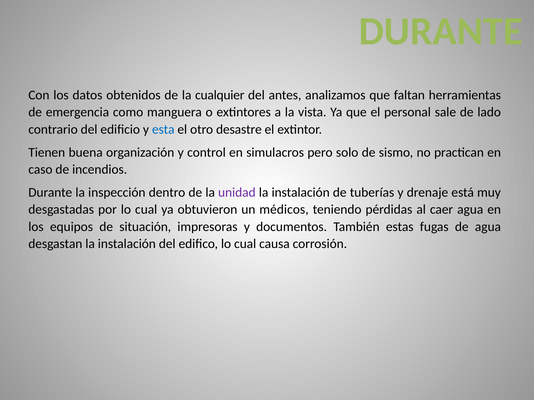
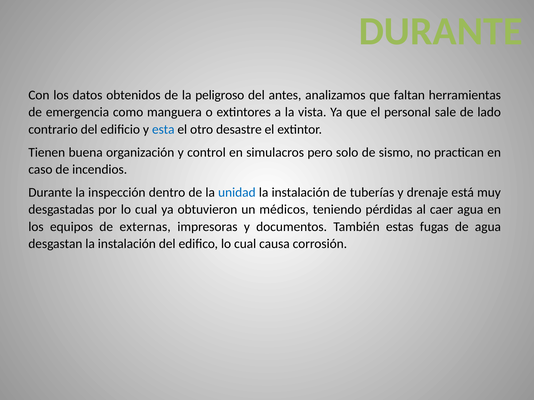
cualquier: cualquier -> peligroso (220, 95)
unidad colour: purple -> blue (237, 193)
situación: situación -> externas (145, 227)
